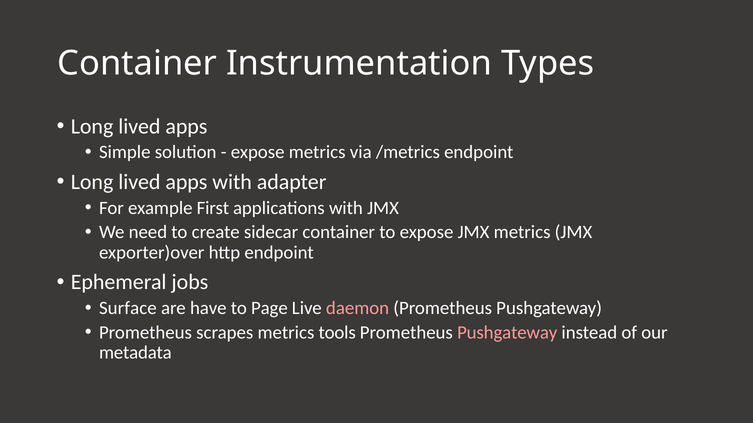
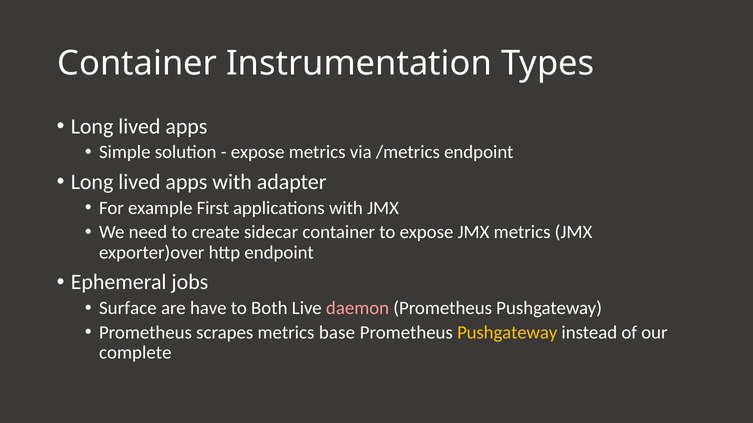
Page: Page -> Both (269, 309)
tools: tools -> base (337, 333)
Pushgateway colour: pink -> yellow (507, 333)
metadata: metadata -> complete (135, 353)
